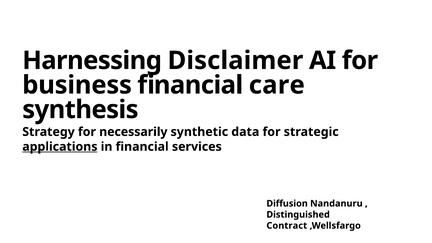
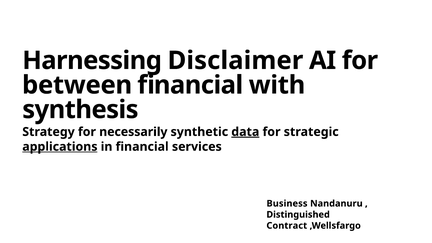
business: business -> between (77, 85)
care: care -> with (277, 85)
data underline: none -> present (245, 132)
Diffusion: Diffusion -> Business (287, 204)
